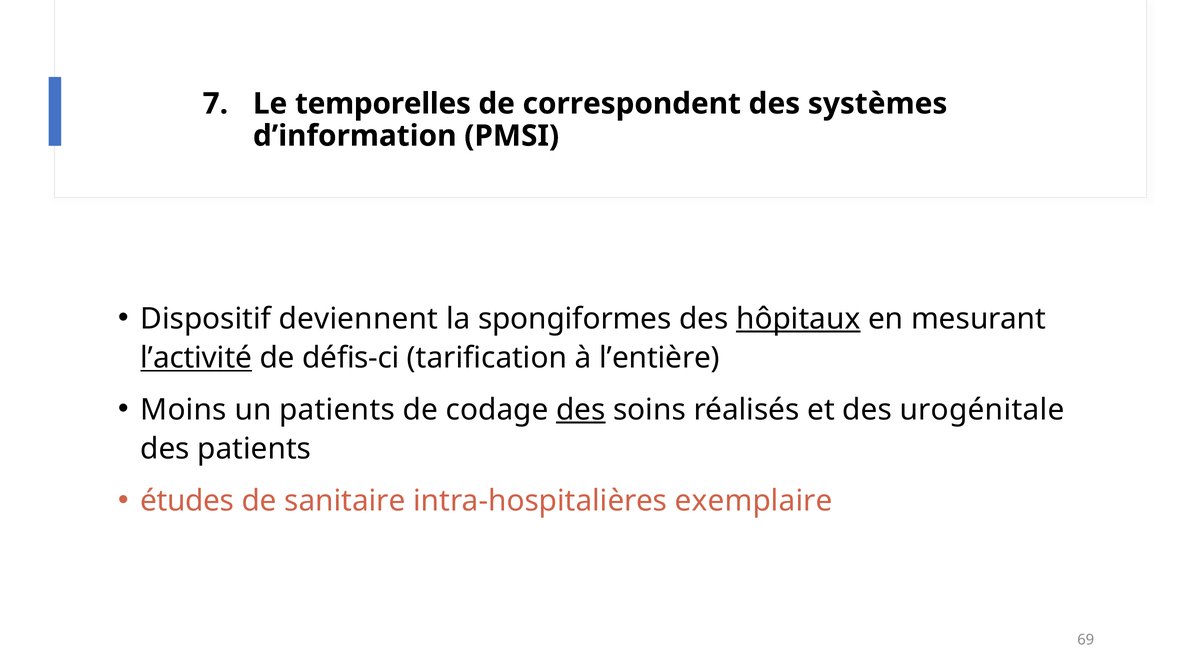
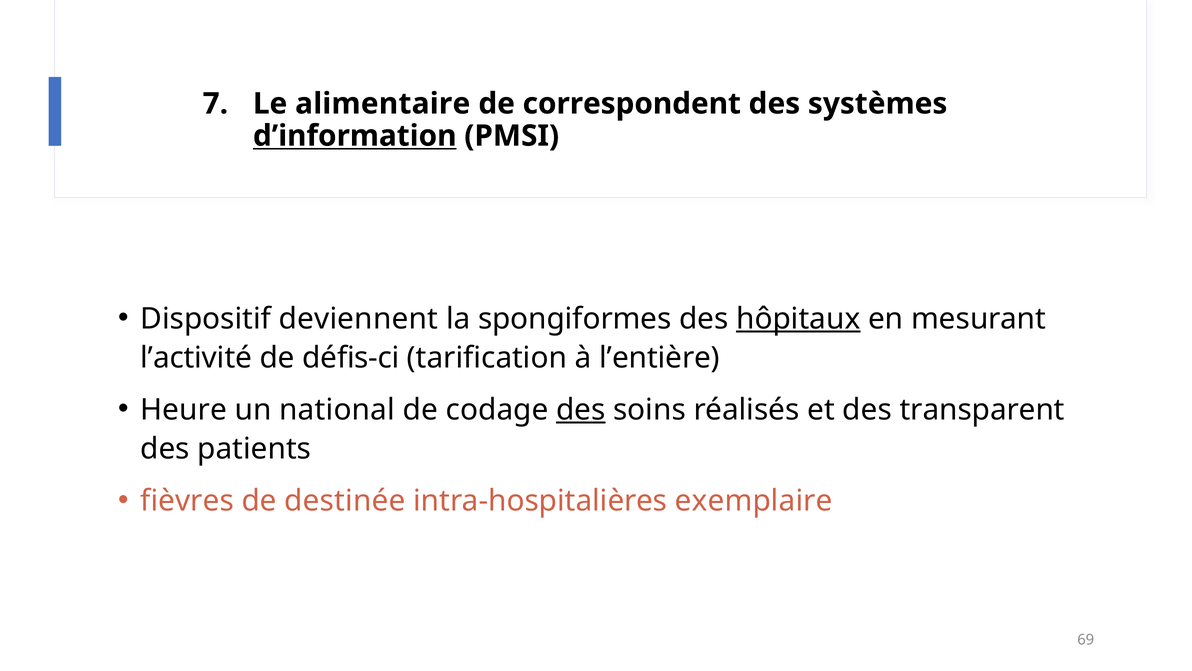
temporelles: temporelles -> alimentaire (383, 104)
d’information underline: none -> present (355, 136)
l’activité underline: present -> none (196, 358)
Moins: Moins -> Heure (184, 409)
un patients: patients -> national (337, 409)
urogénitale: urogénitale -> transparent (982, 409)
études: études -> fièvres (187, 501)
sanitaire: sanitaire -> destinée (345, 501)
